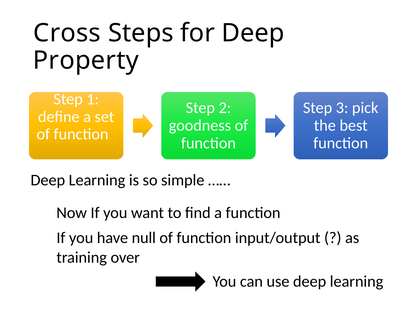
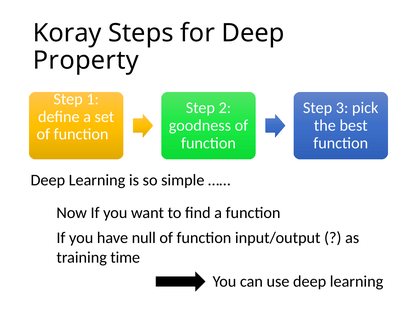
Cross: Cross -> Koray (67, 33)
over: over -> time (125, 257)
